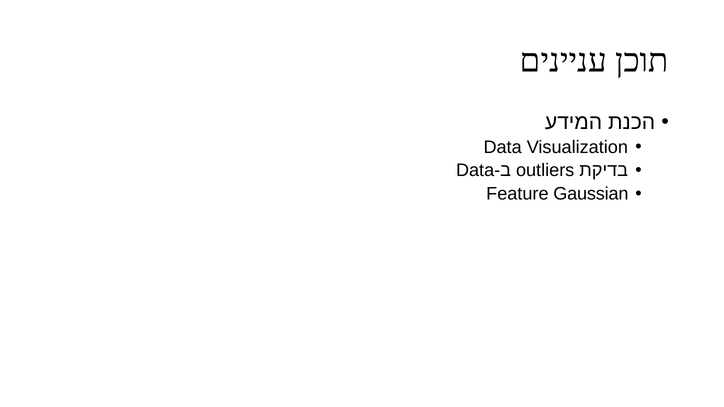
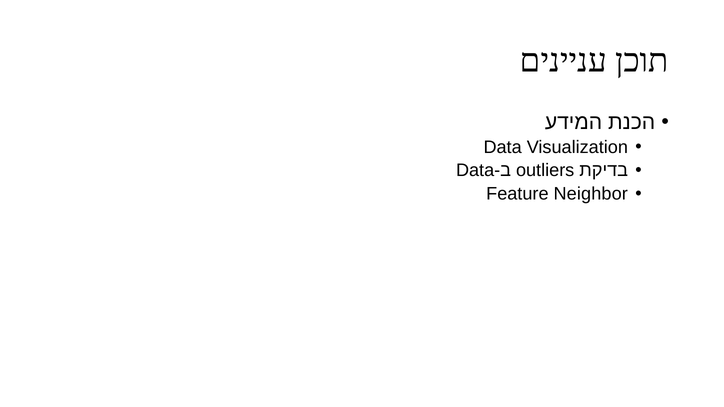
Gaussian: Gaussian -> Neighbor (591, 194)
